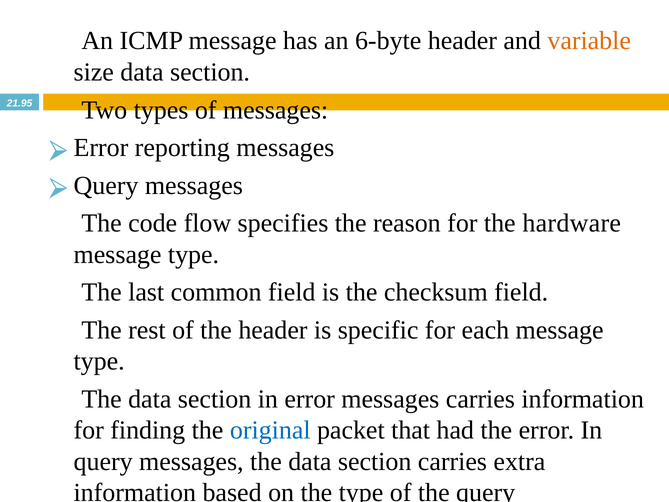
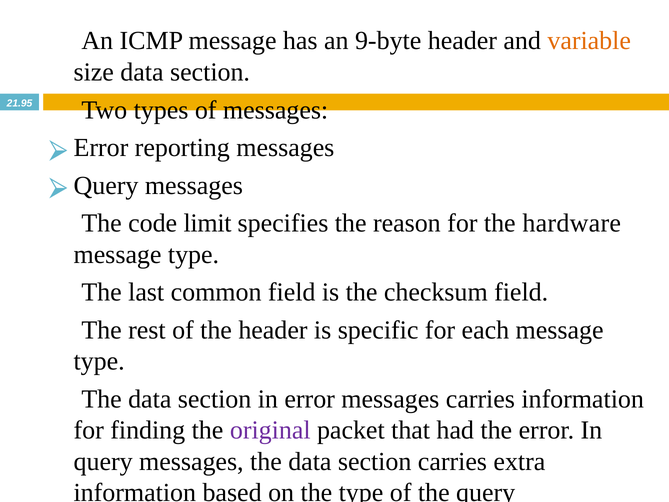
6-byte: 6-byte -> 9-byte (388, 41)
flow: flow -> limit (208, 223)
original colour: blue -> purple (270, 430)
